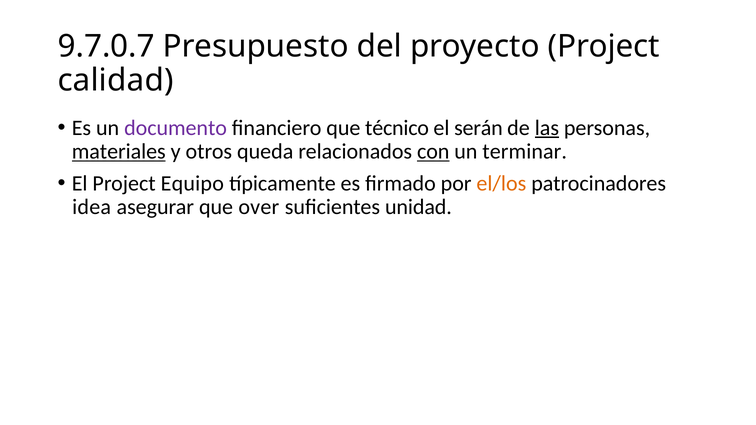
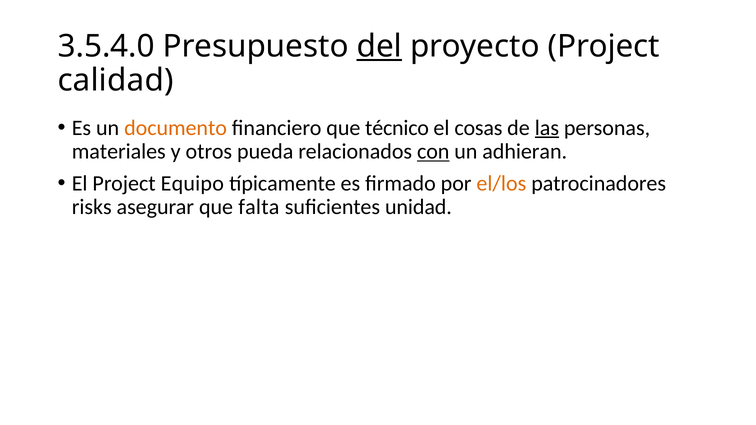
9.7.0.7: 9.7.0.7 -> 3.5.4.0 (106, 47)
del underline: none -> present (379, 47)
documento colour: purple -> orange (176, 128)
serán: serán -> cosas (478, 128)
materiales underline: present -> none (119, 152)
queda: queda -> pueda (265, 152)
terminar: terminar -> adhieran (525, 152)
idea: idea -> risks (92, 207)
over: over -> falta (259, 207)
